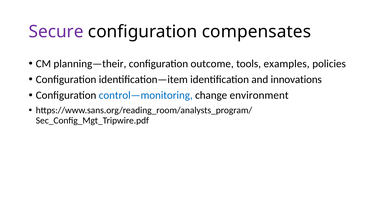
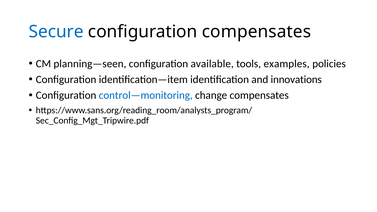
Secure colour: purple -> blue (56, 32)
planning—their: planning—their -> planning—seen (90, 64)
outcome: outcome -> available (212, 64)
change environment: environment -> compensates (259, 95)
